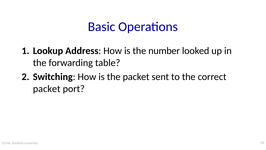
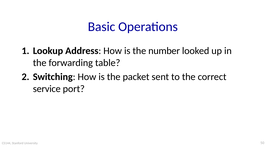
packet: packet -> service (47, 89)
